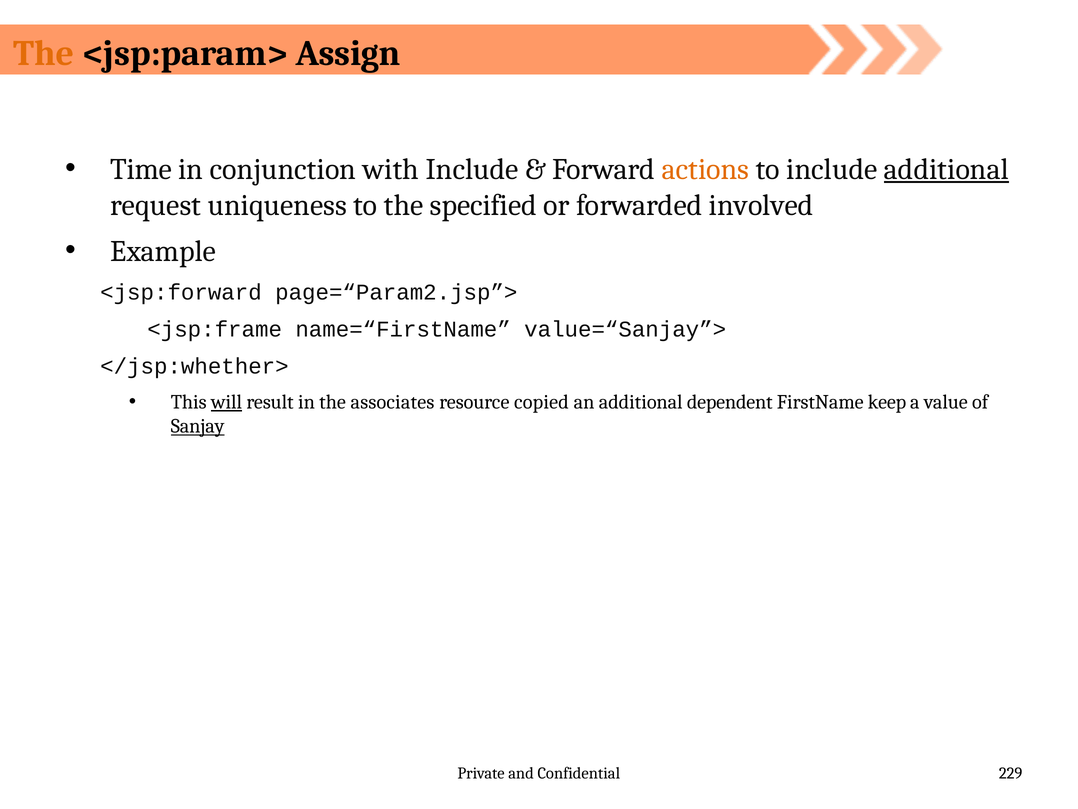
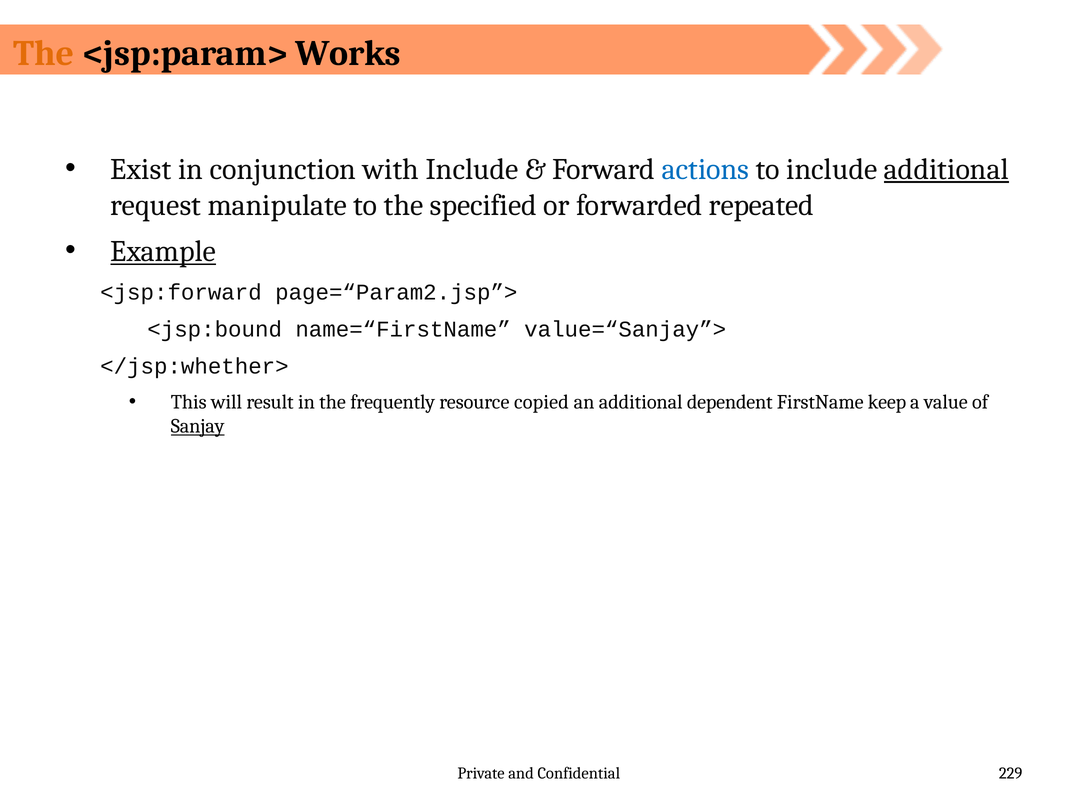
Assign: Assign -> Works (348, 53)
Time: Time -> Exist (141, 169)
actions colour: orange -> blue (705, 169)
uniqueness: uniqueness -> manipulate (277, 205)
involved: involved -> repeated (761, 205)
Example underline: none -> present (163, 251)
<jsp:frame: <jsp:frame -> <jsp:bound (215, 329)
will underline: present -> none (227, 402)
associates: associates -> frequently (393, 402)
